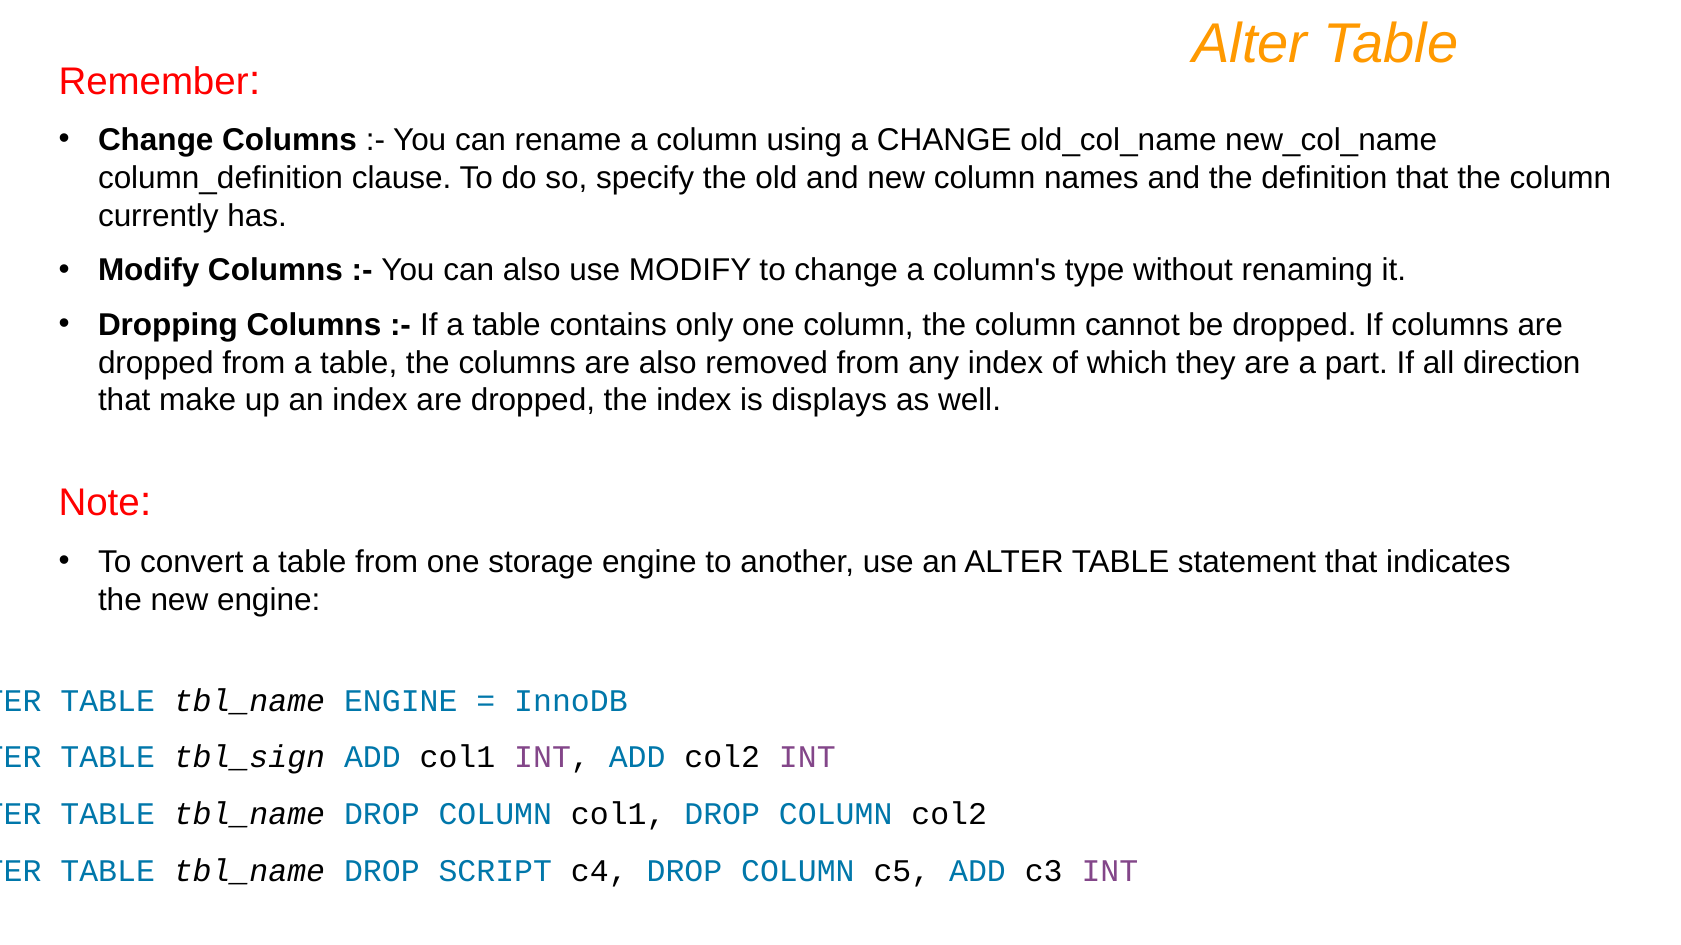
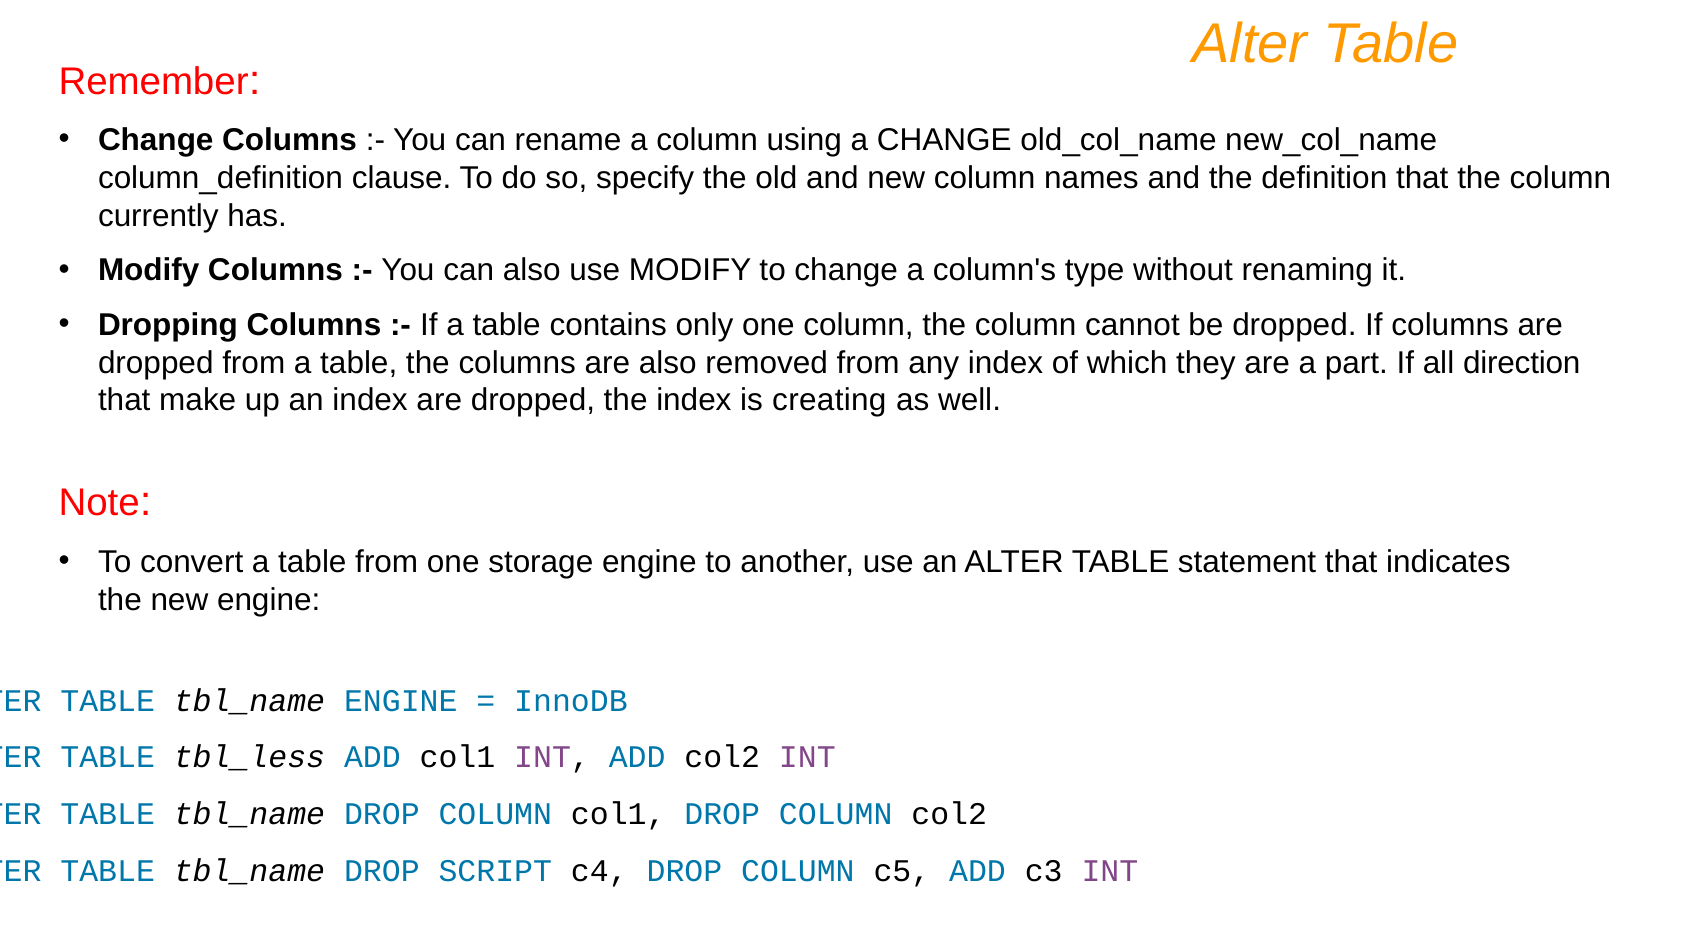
displays: displays -> creating (829, 401)
tbl_sign: tbl_sign -> tbl_less (249, 758)
